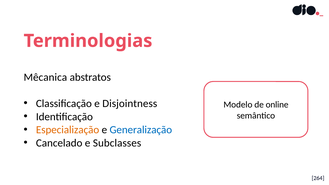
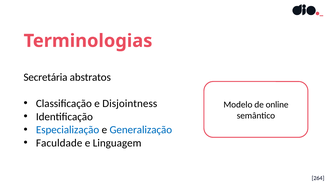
Mêcanica: Mêcanica -> Secretária (45, 77)
Especialização colour: orange -> blue (68, 130)
Cancelado: Cancelado -> Faculdade (59, 143)
Subclasses: Subclasses -> Linguagem (117, 143)
